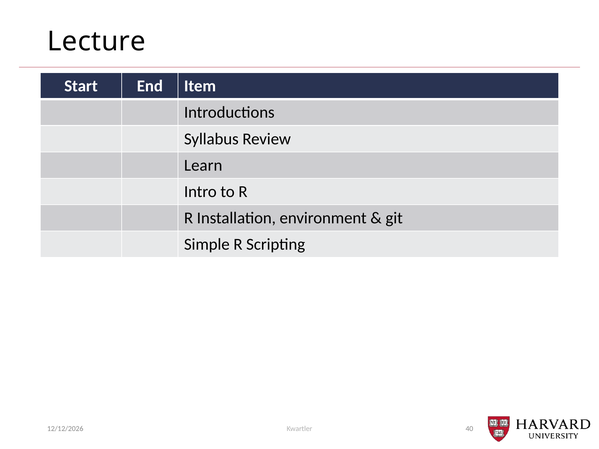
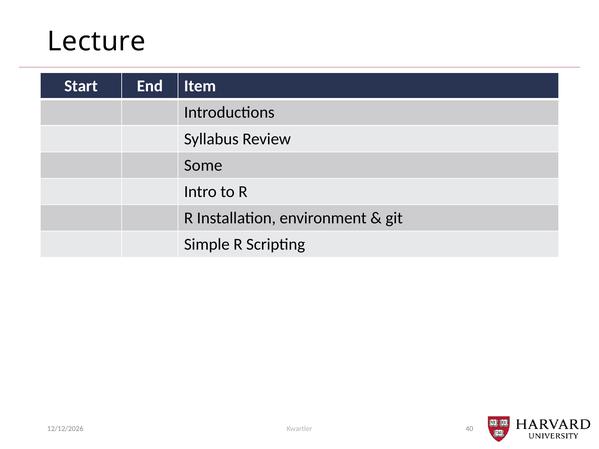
Learn: Learn -> Some (203, 165)
